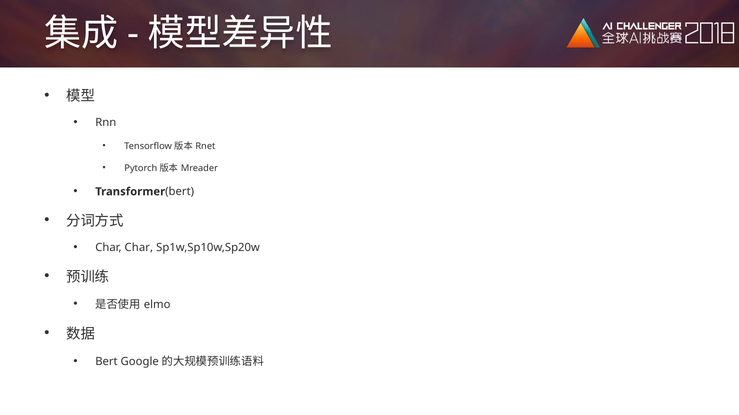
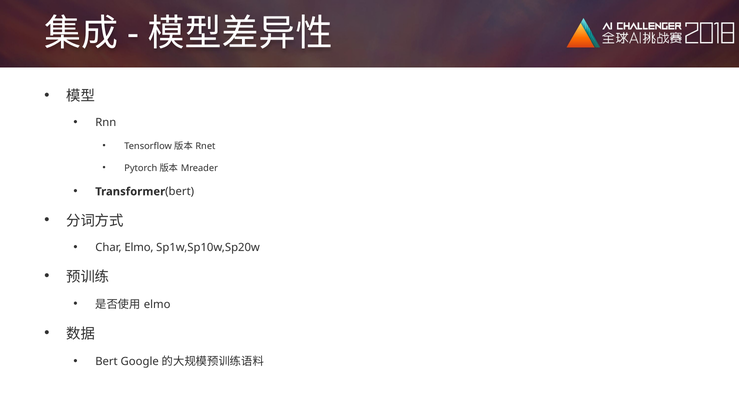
Char Char: Char -> Elmo (139, 248)
